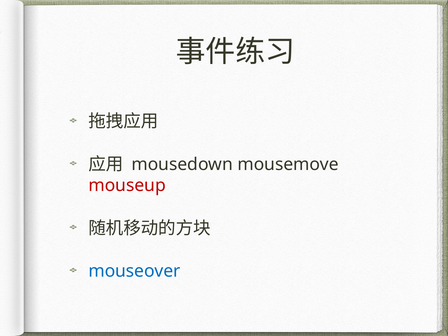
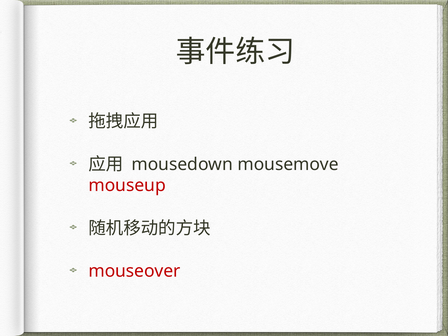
mouseover colour: blue -> red (134, 271)
